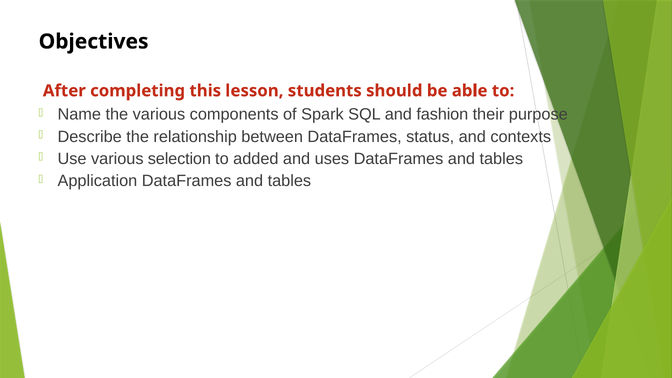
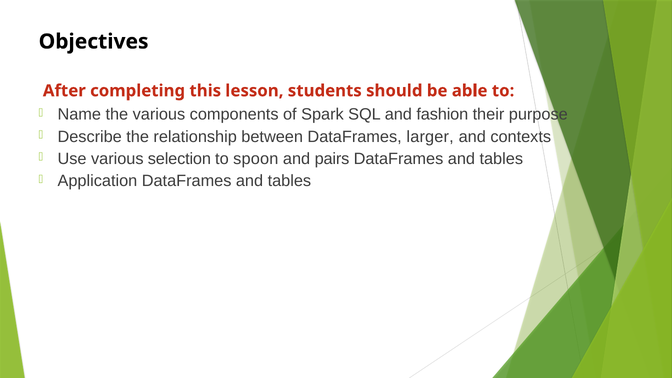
status: status -> larger (430, 137)
added: added -> spoon (256, 159)
uses: uses -> pairs (332, 159)
